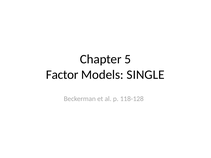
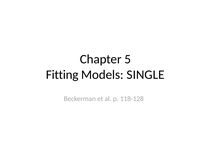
Factor: Factor -> Fitting (62, 75)
